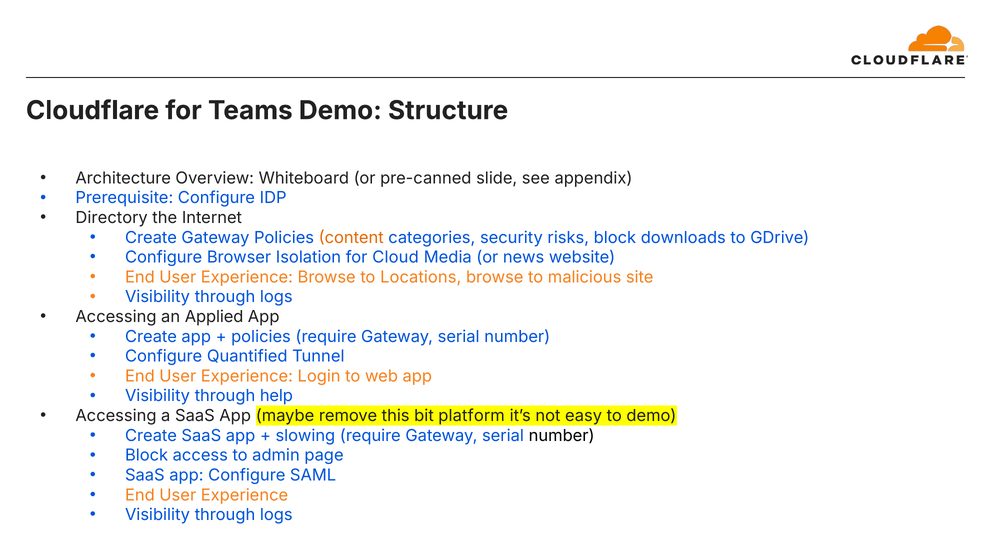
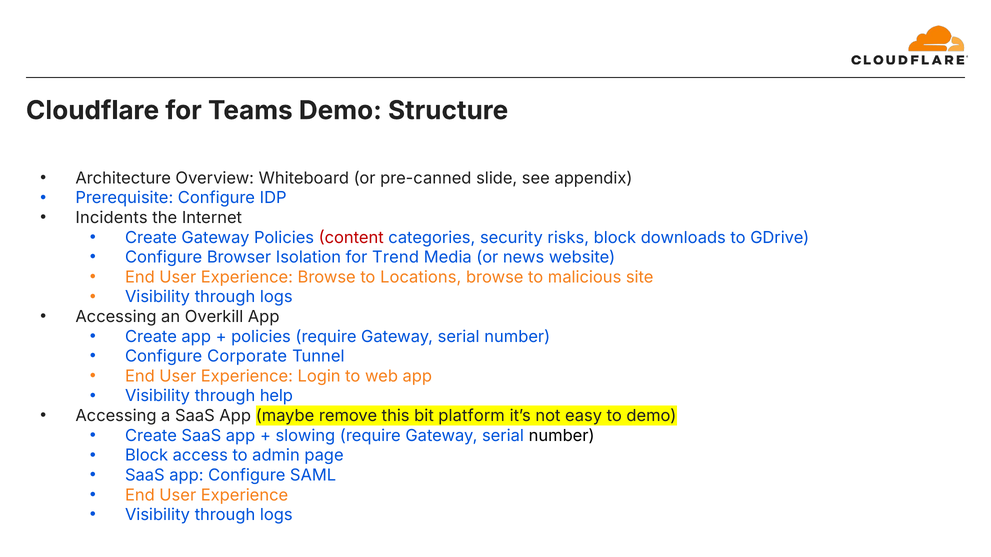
Directory: Directory -> Incidents (112, 218)
content colour: orange -> red (351, 238)
Cloud: Cloud -> Trend (396, 258)
Applied: Applied -> Overkill (214, 317)
Quantified: Quantified -> Corporate (247, 357)
